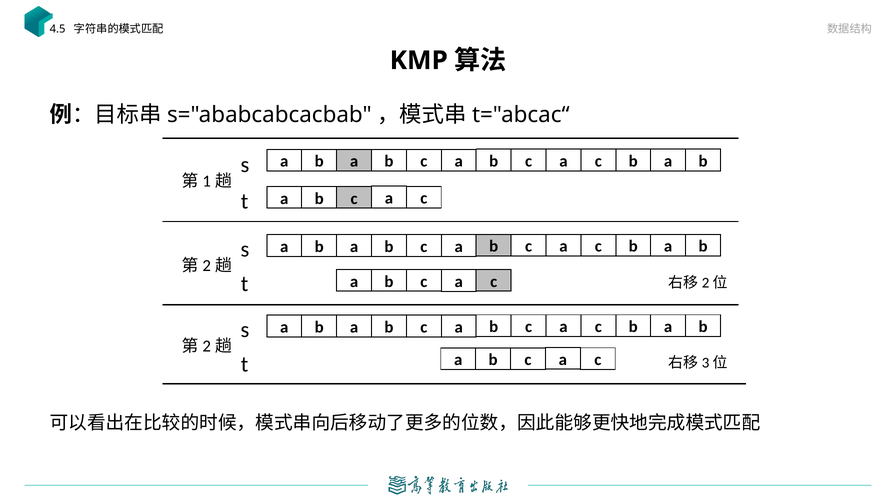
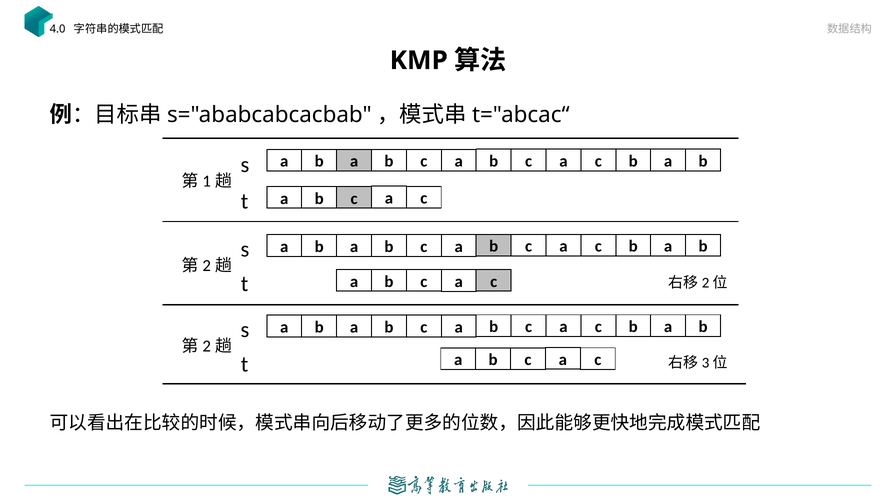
4.5: 4.5 -> 4.0 (58, 29)
